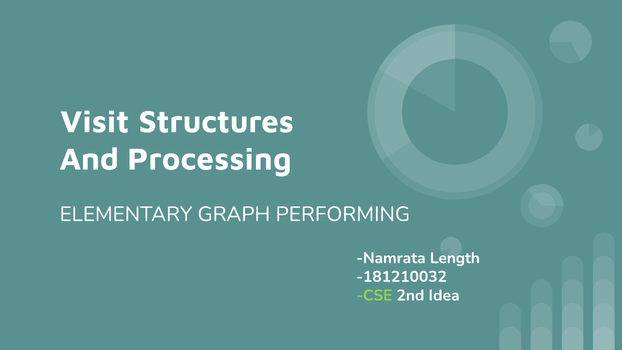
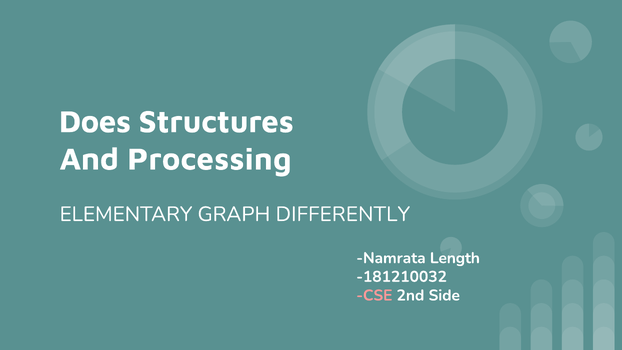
Visit: Visit -> Does (95, 122)
PERFORMING: PERFORMING -> DIFFERENTLY (343, 214)
CSE colour: light green -> pink (374, 295)
Idea: Idea -> Side (444, 295)
